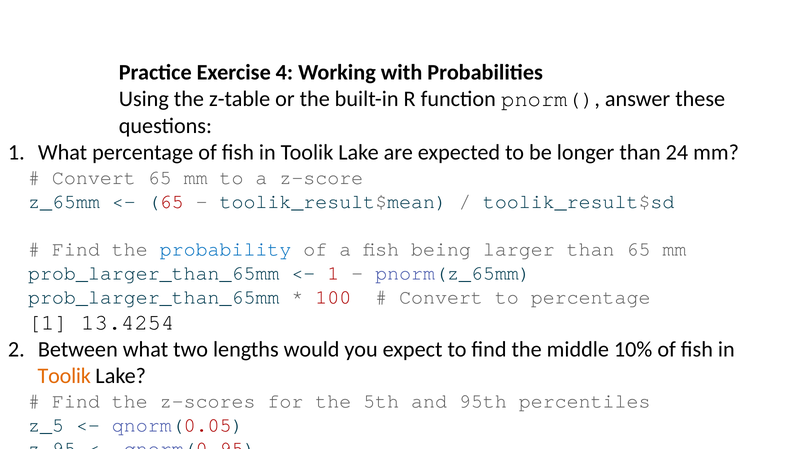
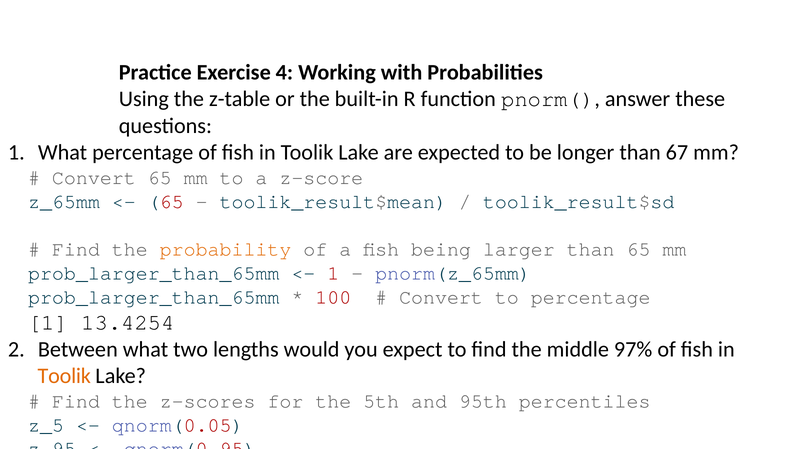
24: 24 -> 67 (677, 152)
probability colour: blue -> orange (226, 249)
10%: 10% -> 97% (633, 349)
